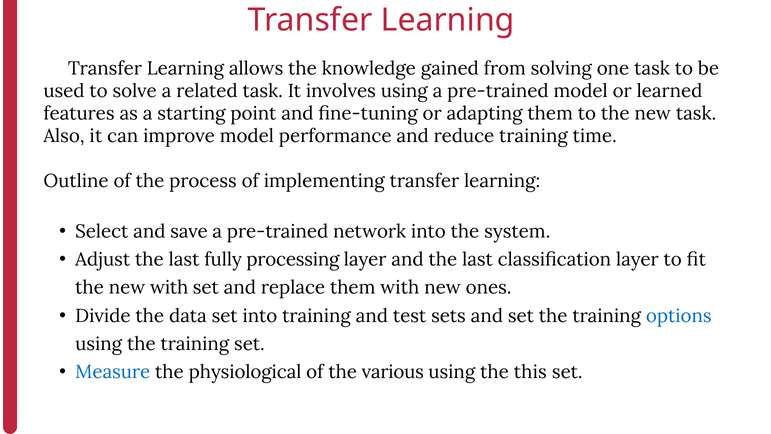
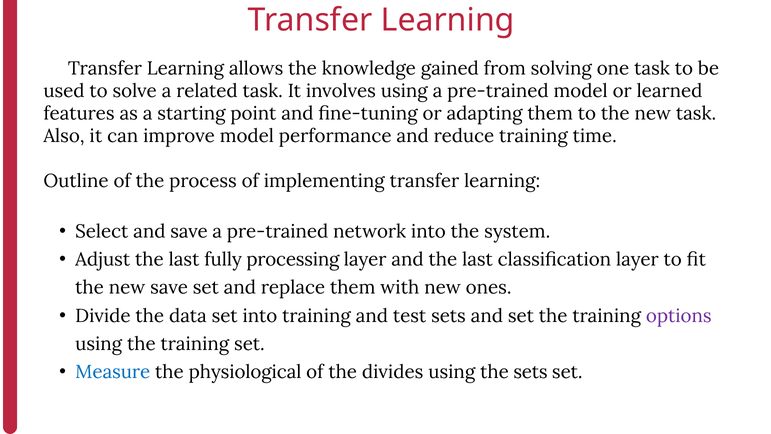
new with: with -> save (169, 288)
options colour: blue -> purple (679, 316)
various: various -> divides (393, 372)
the this: this -> sets (530, 372)
